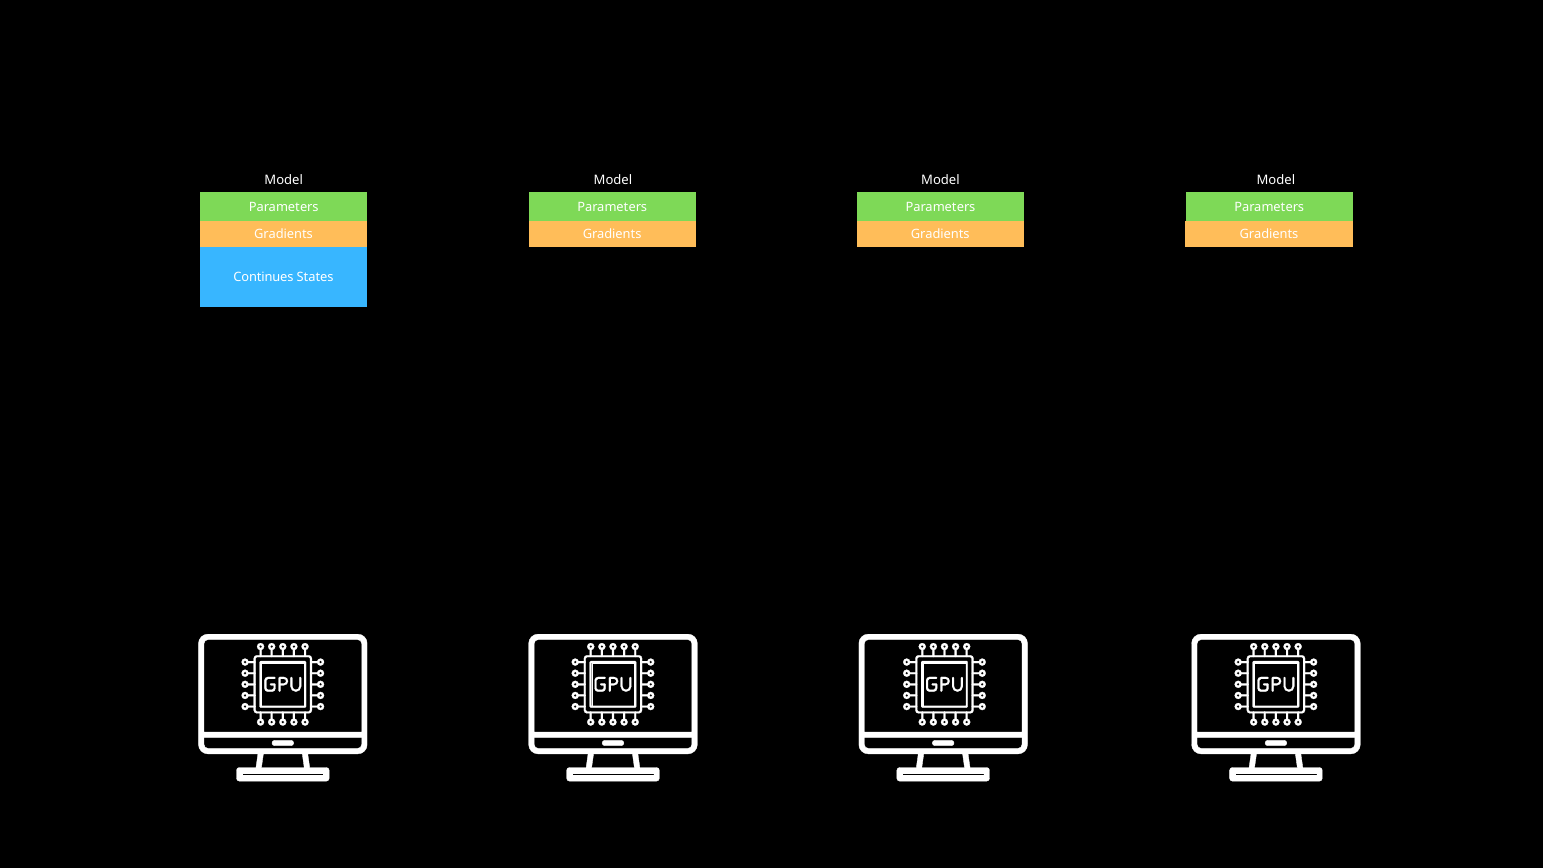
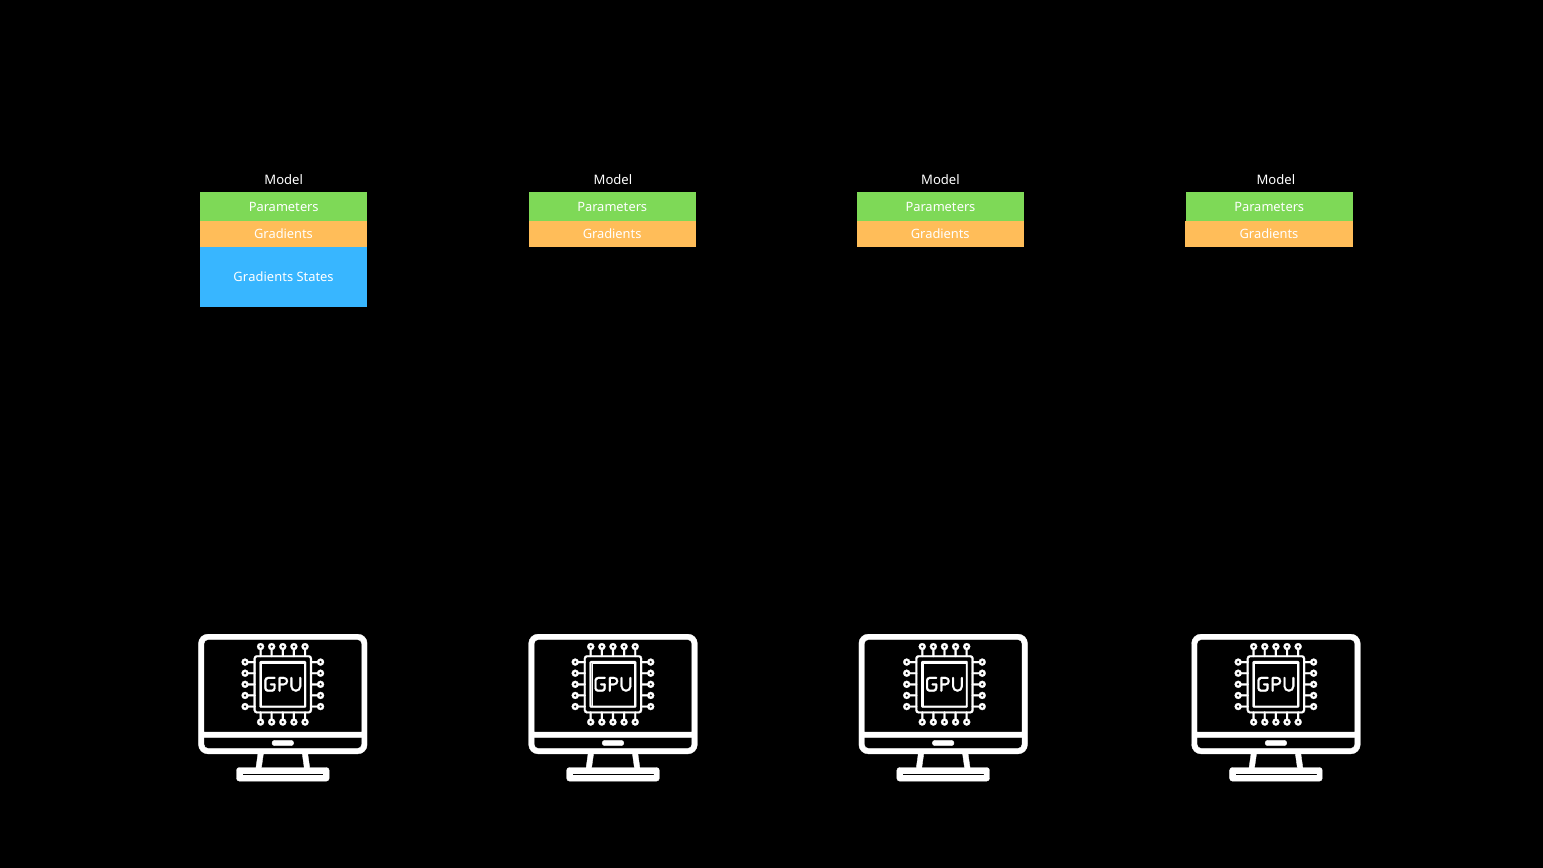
Continues: Continues -> Gradients (263, 277)
